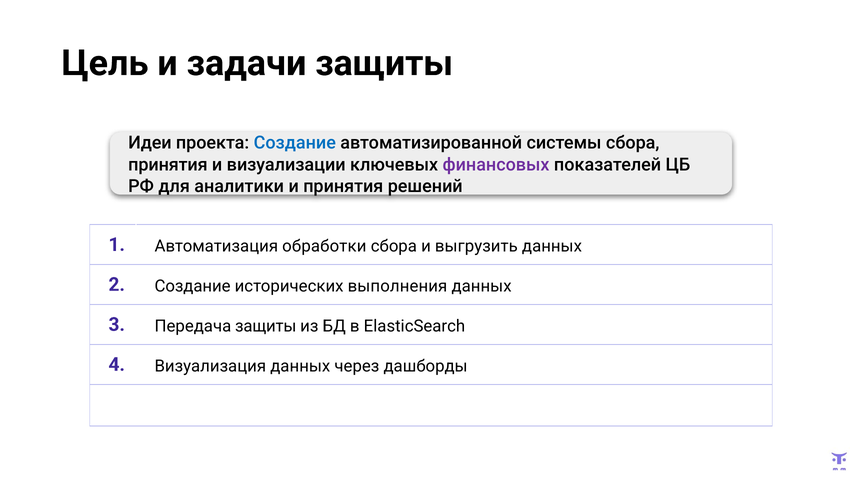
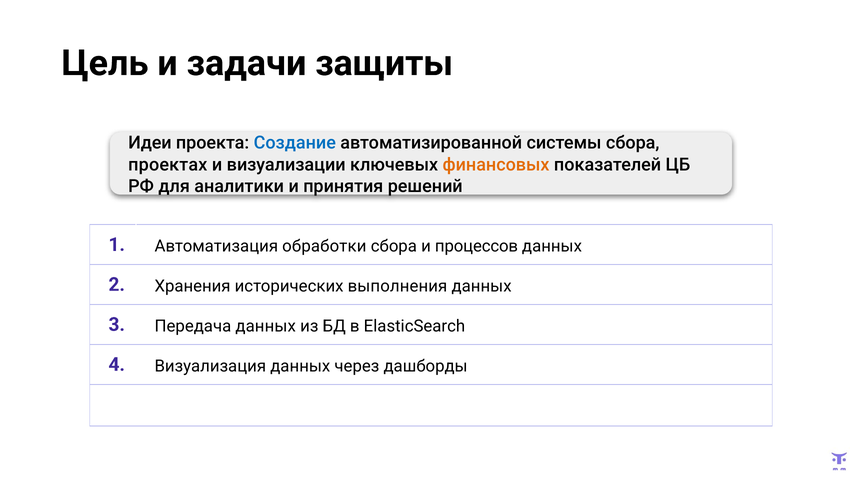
принятия: принятия -> проектах (168, 165)
финансовых colour: purple -> orange (496, 165)
выгрузить: выгрузить -> процессов (476, 246)
2 Создание: Создание -> Хранения (193, 286)
Передача защиты: защиты -> данных (266, 326)
